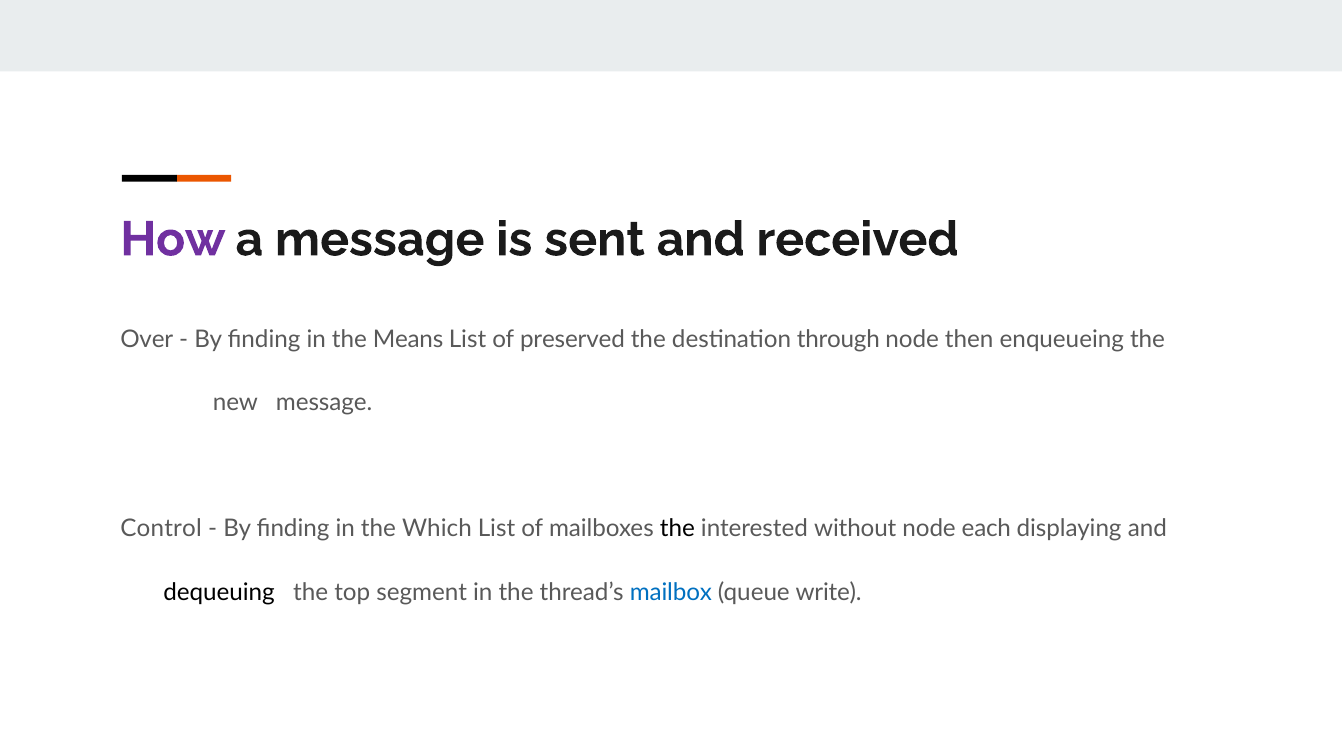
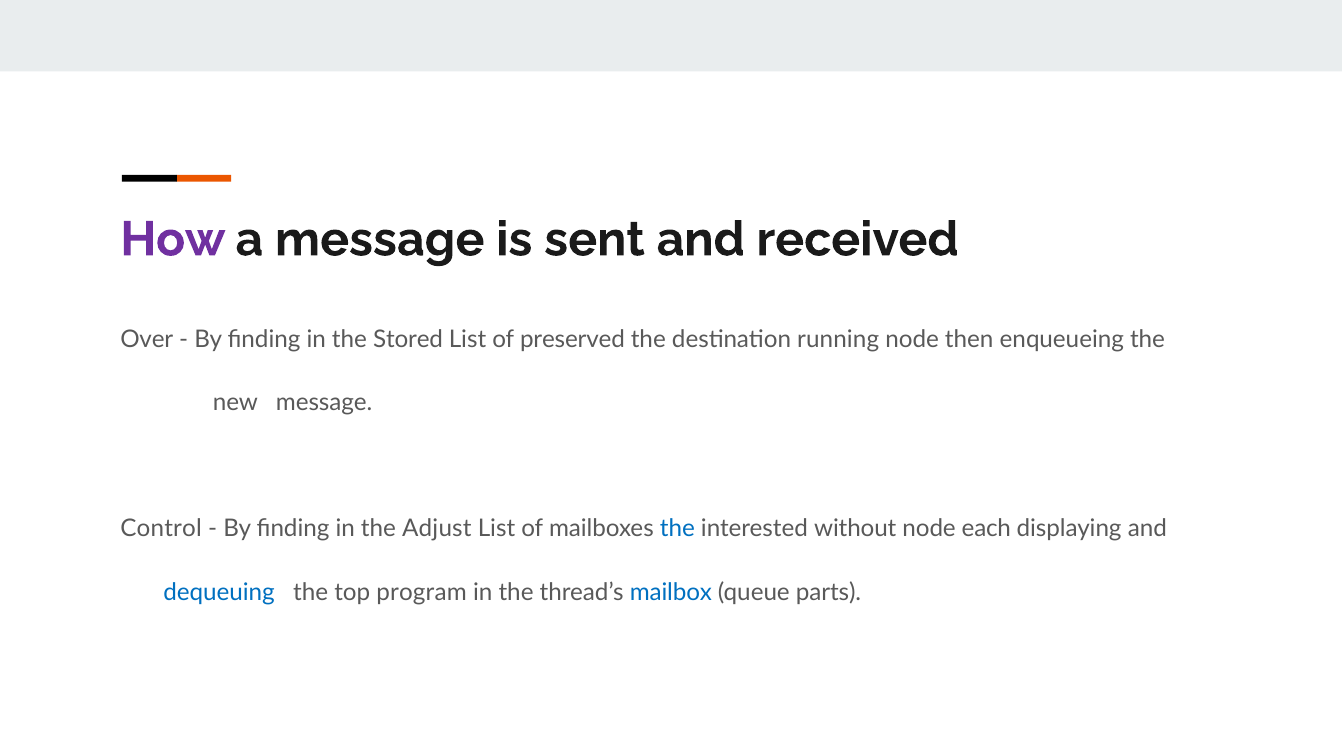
Means: Means -> Stored (408, 339)
through: through -> running (838, 339)
Which: Which -> Adjust (437, 529)
the colour: black -> blue (677, 529)
dequeuing colour: black -> blue (219, 592)
segment: segment -> program (422, 592)
write: write -> parts (829, 592)
